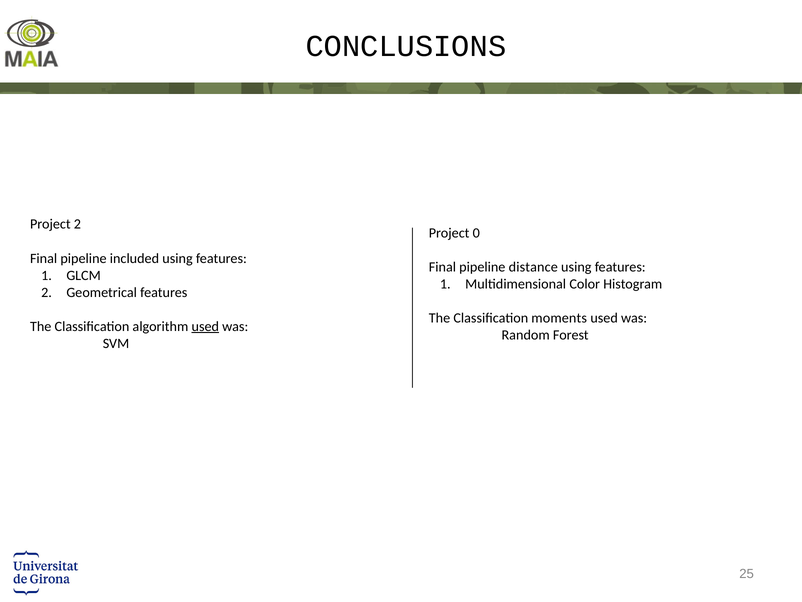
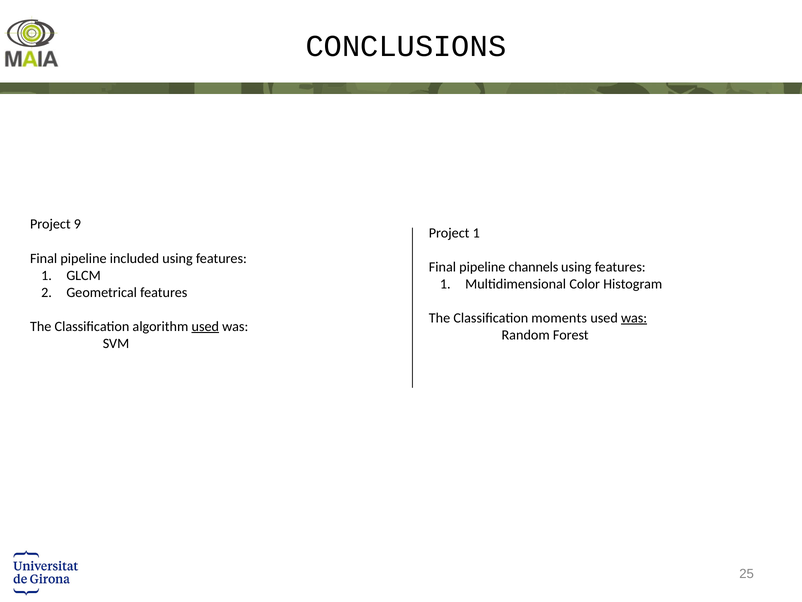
Project 2: 2 -> 9 (77, 224)
Project 0: 0 -> 1 (476, 233)
distance: distance -> channels (533, 267)
was underline: none -> present (634, 318)
